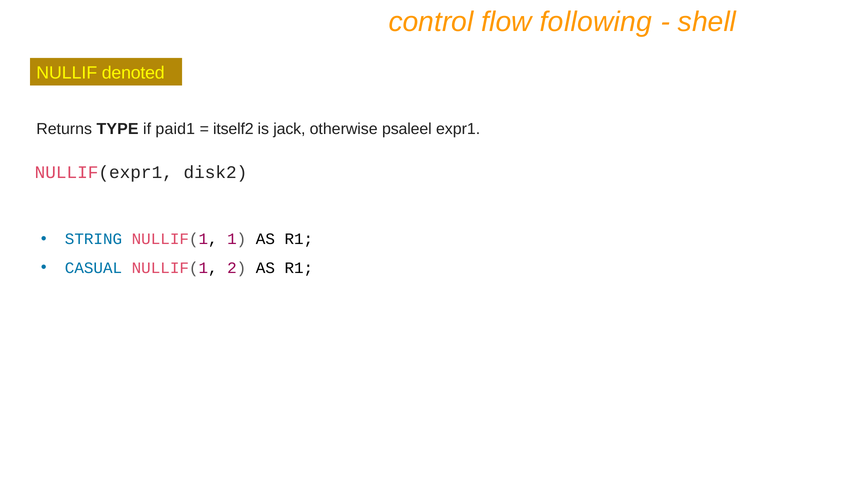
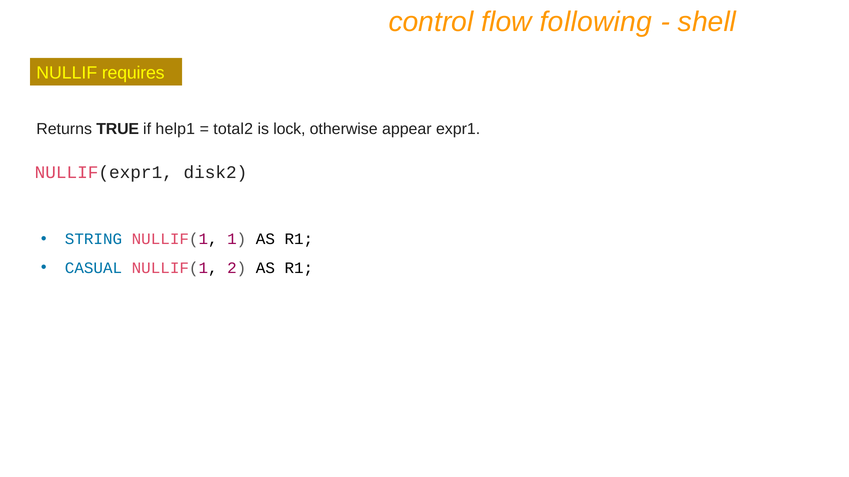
denoted: denoted -> requires (133, 73)
TYPE: TYPE -> TRUE (118, 129)
paid1: paid1 -> help1 (175, 129)
itself2: itself2 -> total2 (233, 129)
jack: jack -> lock (289, 129)
psaleel: psaleel -> appear (407, 129)
